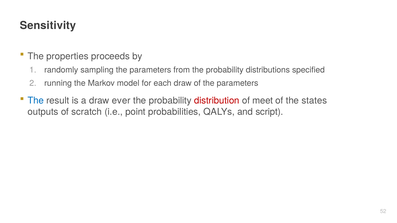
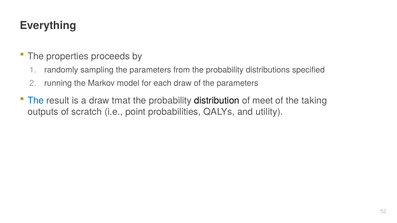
Sensitivity: Sensitivity -> Everything (48, 26)
ever: ever -> tmat (121, 101)
distribution colour: red -> black (217, 101)
states: states -> taking (314, 101)
script: script -> utility (269, 112)
